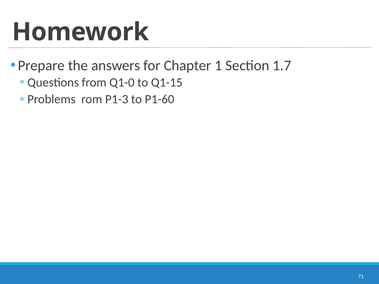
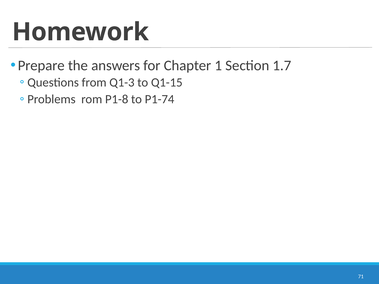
Q1-0: Q1-0 -> Q1-3 (122, 82)
P1-3: P1-3 -> P1-8 (117, 99)
P1-60: P1-60 -> P1-74 (160, 99)
